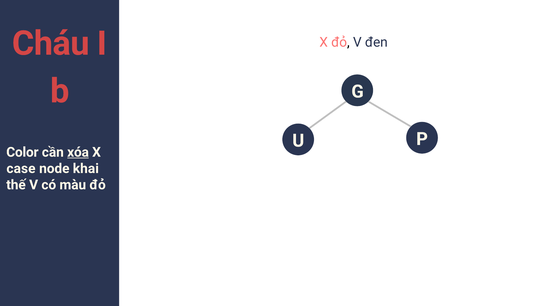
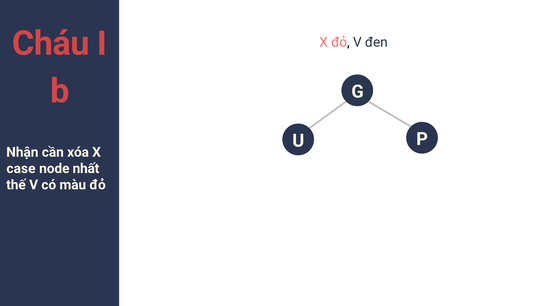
Color: Color -> Nhận (22, 152)
xóa underline: present -> none (78, 152)
khai: khai -> nhất (86, 168)
